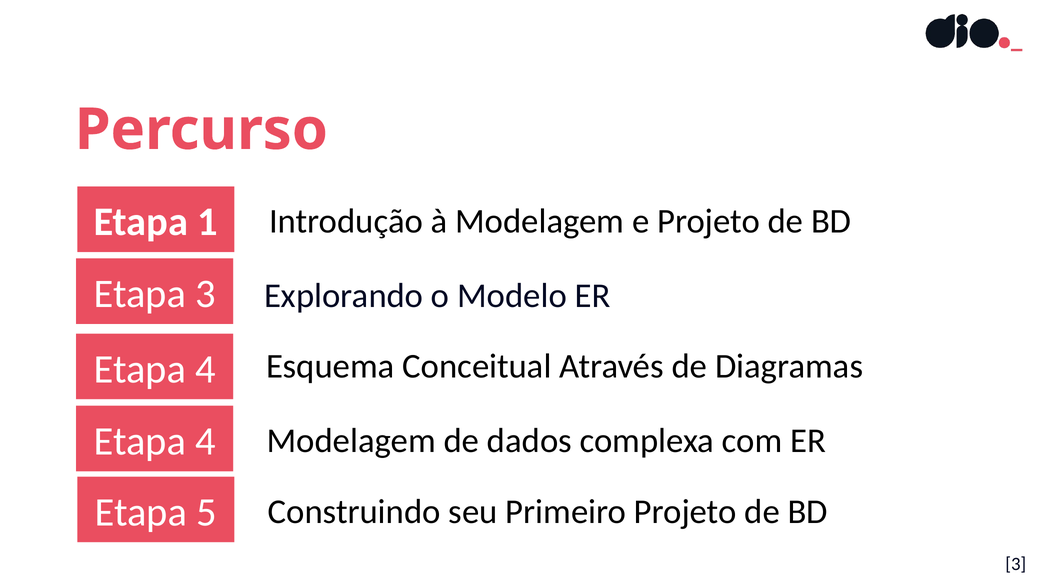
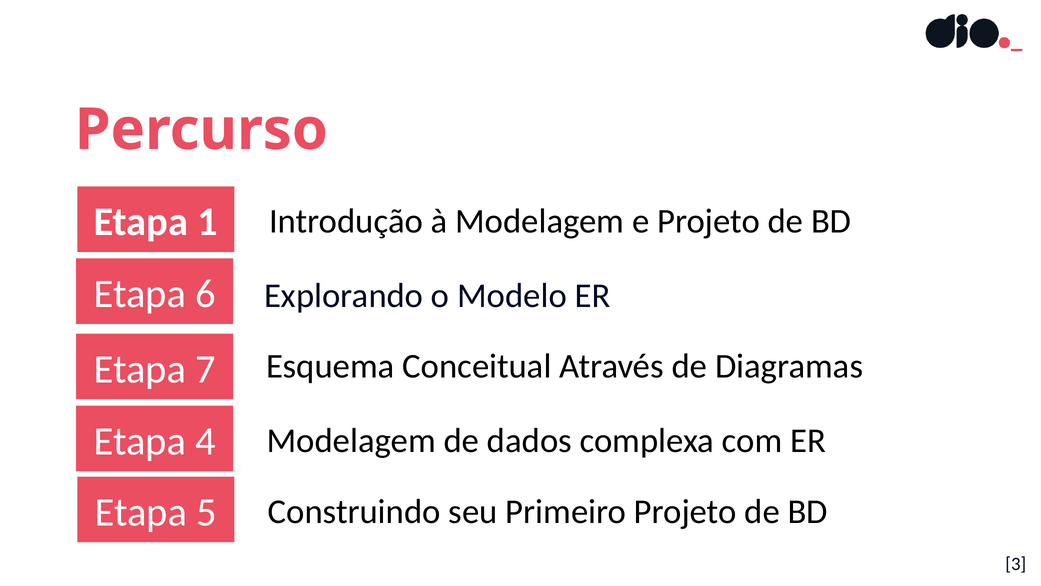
Etapa 3: 3 -> 6 (205, 294)
4: 4 -> 7 (205, 369)
